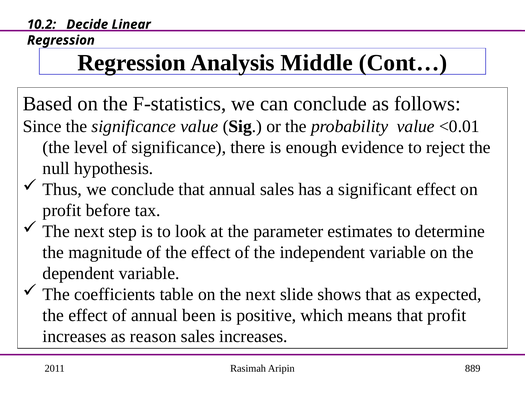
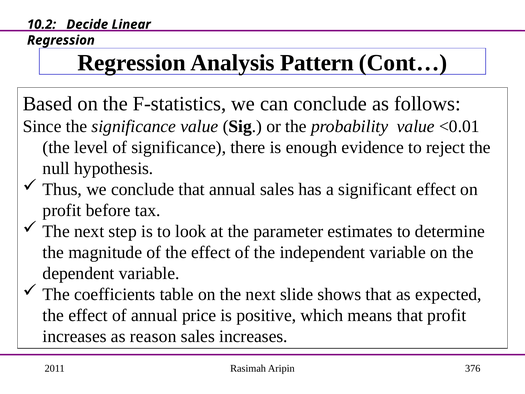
Middle: Middle -> Pattern (317, 63)
been: been -> price (199, 315)
889: 889 -> 376 (473, 368)
